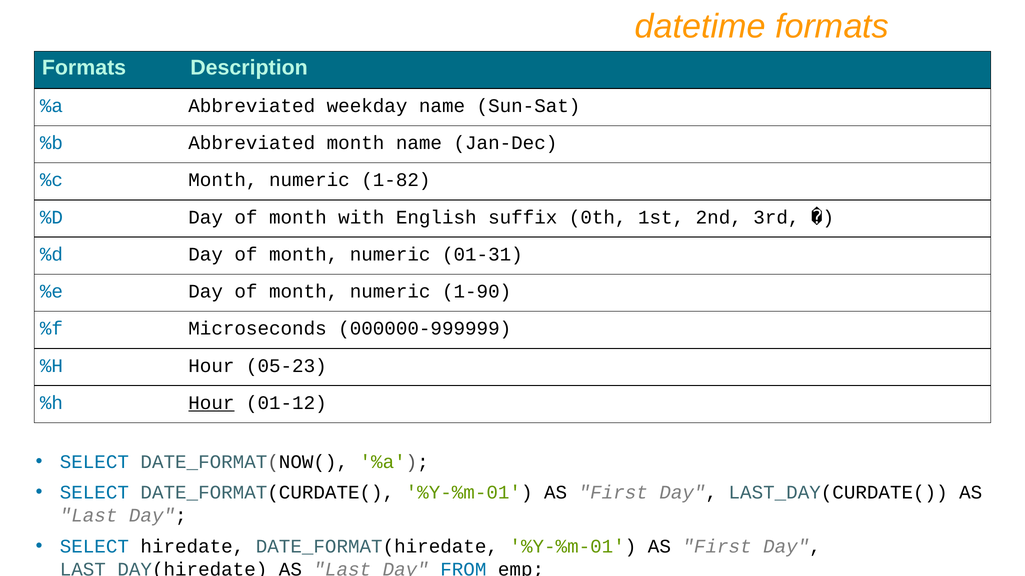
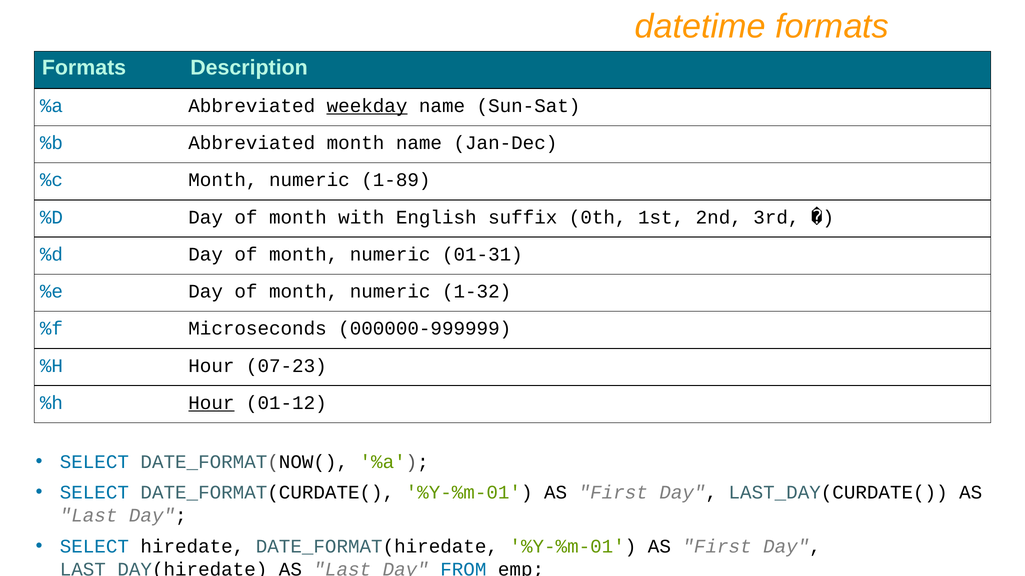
weekday underline: none -> present (367, 106)
1-82: 1-82 -> 1-89 (396, 180)
1-90: 1-90 -> 1-32 (477, 292)
05-23: 05-23 -> 07-23 (286, 366)
